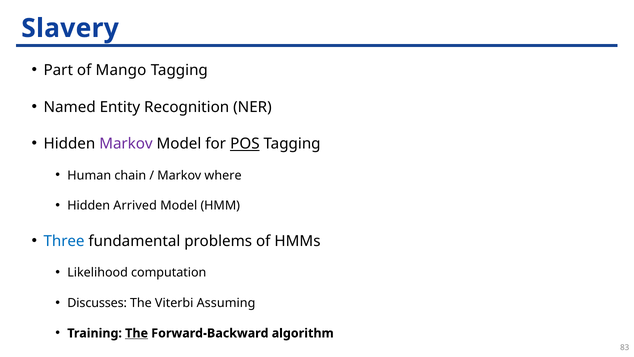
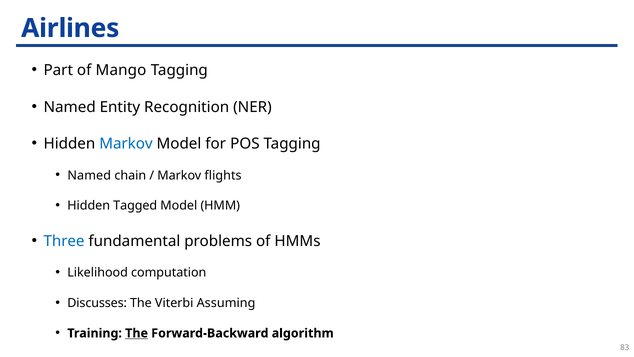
Slavery: Slavery -> Airlines (70, 28)
Markov colour: purple -> blue (126, 144)
POS underline: present -> none (245, 144)
Human: Human -> Named (89, 175)
where: where -> flights (223, 175)
Arrived: Arrived -> Tagged (135, 205)
